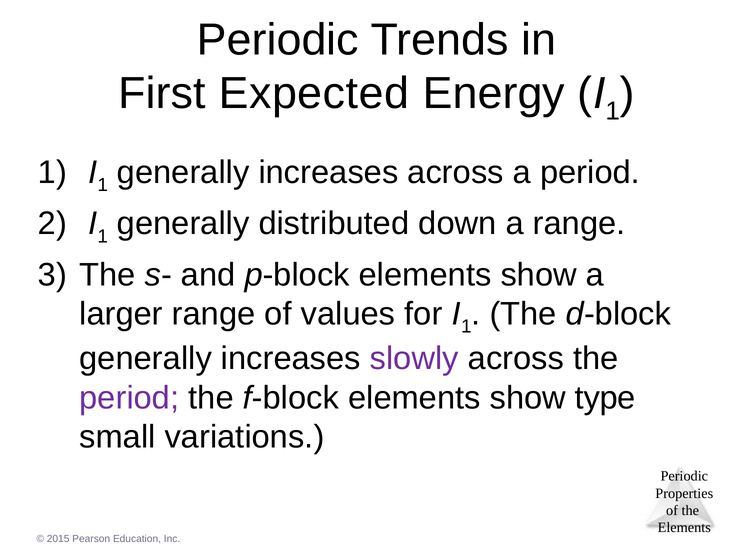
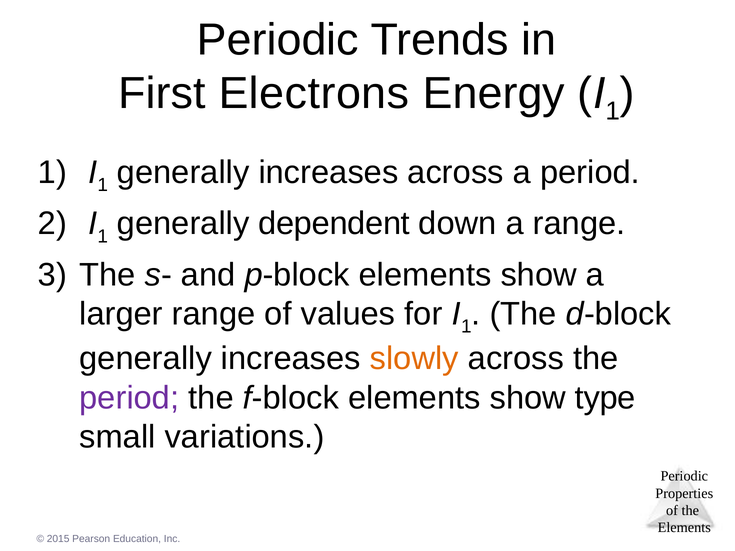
Expected: Expected -> Electrons (314, 94)
distributed: distributed -> dependent (334, 224)
slowly colour: purple -> orange (414, 359)
